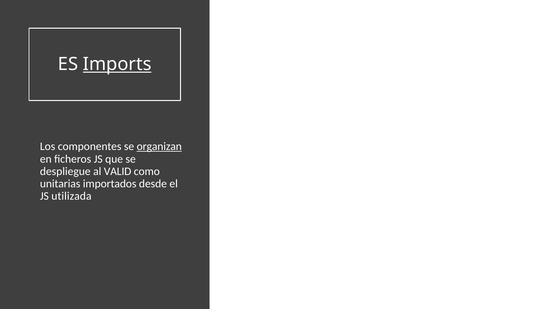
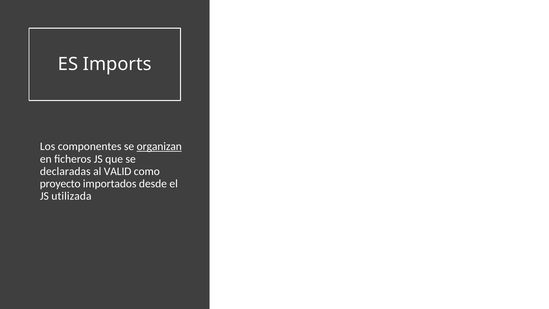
Imports underline: present -> none (117, 64)
despliegue: despliegue -> declaradas (65, 171)
unitarias: unitarias -> proyecto (60, 184)
